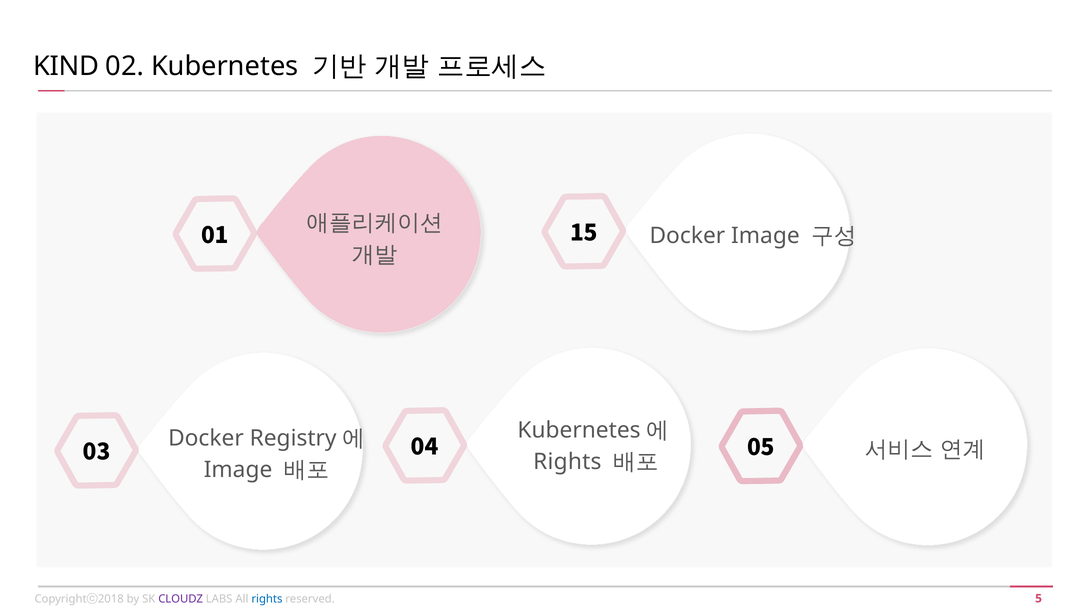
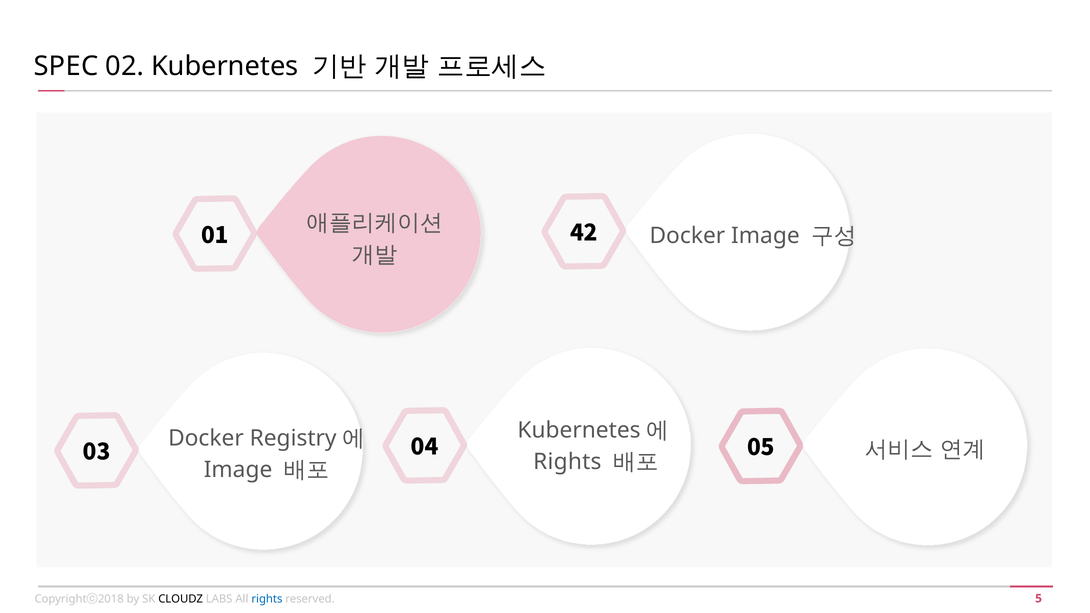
KIND: KIND -> SPEC (66, 66)
15: 15 -> 42 (584, 233)
CLOUDZ colour: purple -> black (181, 599)
